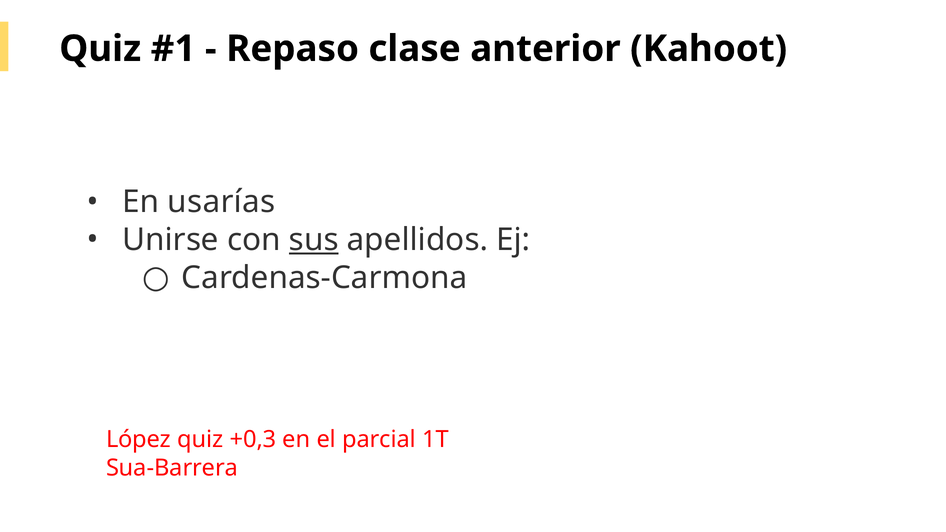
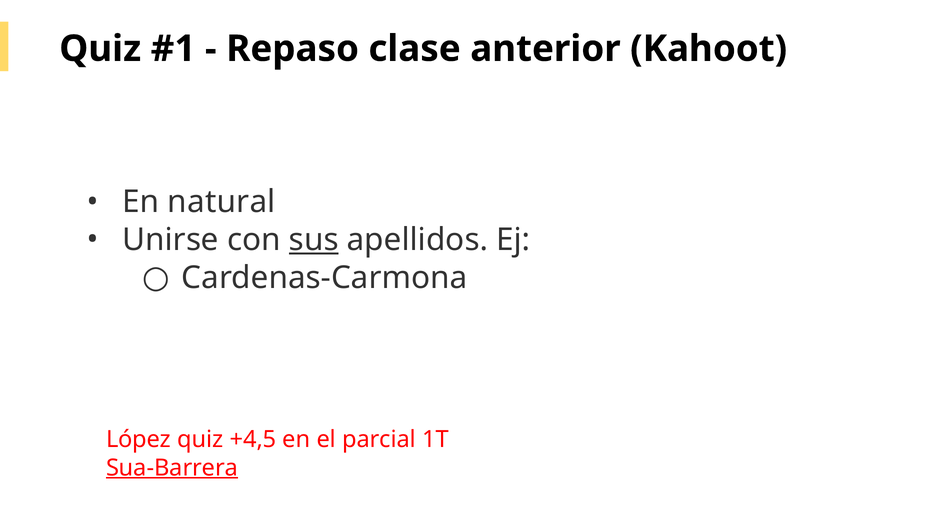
usarías: usarías -> natural (221, 202)
+0,3: +0,3 -> +4,5 (253, 439)
Sua-Barrera underline: none -> present (172, 468)
